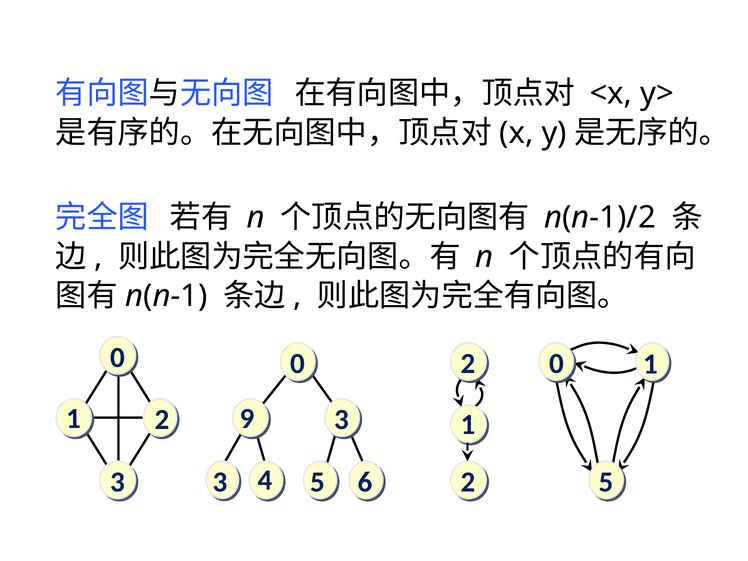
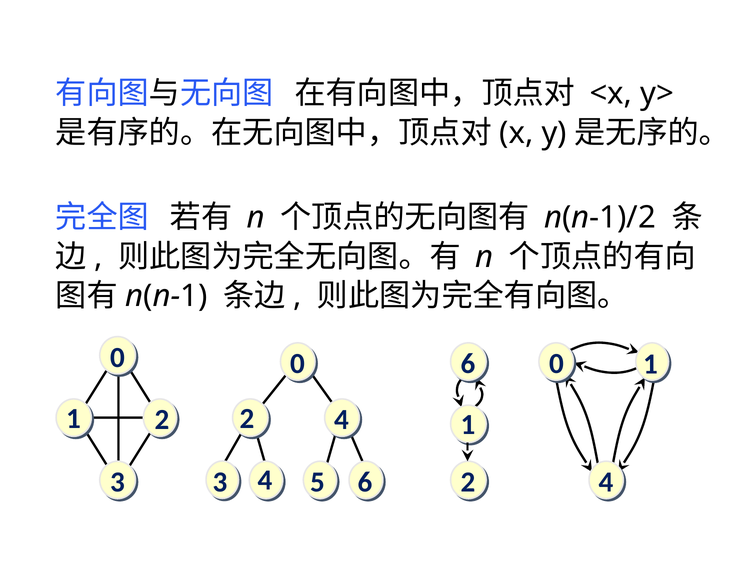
0 2: 2 -> 6 (468, 364)
1 9: 9 -> 2 (247, 419)
3: 3 -> 4 (342, 420)
5: 5 -> 4 (606, 482)
